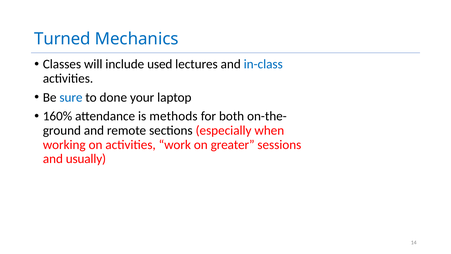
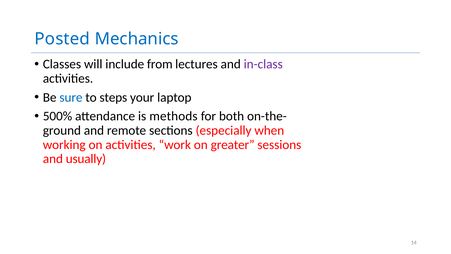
Turned: Turned -> Posted (62, 39)
used: used -> from (160, 64)
in-class colour: blue -> purple (263, 64)
done: done -> steps (113, 97)
160%: 160% -> 500% (58, 116)
